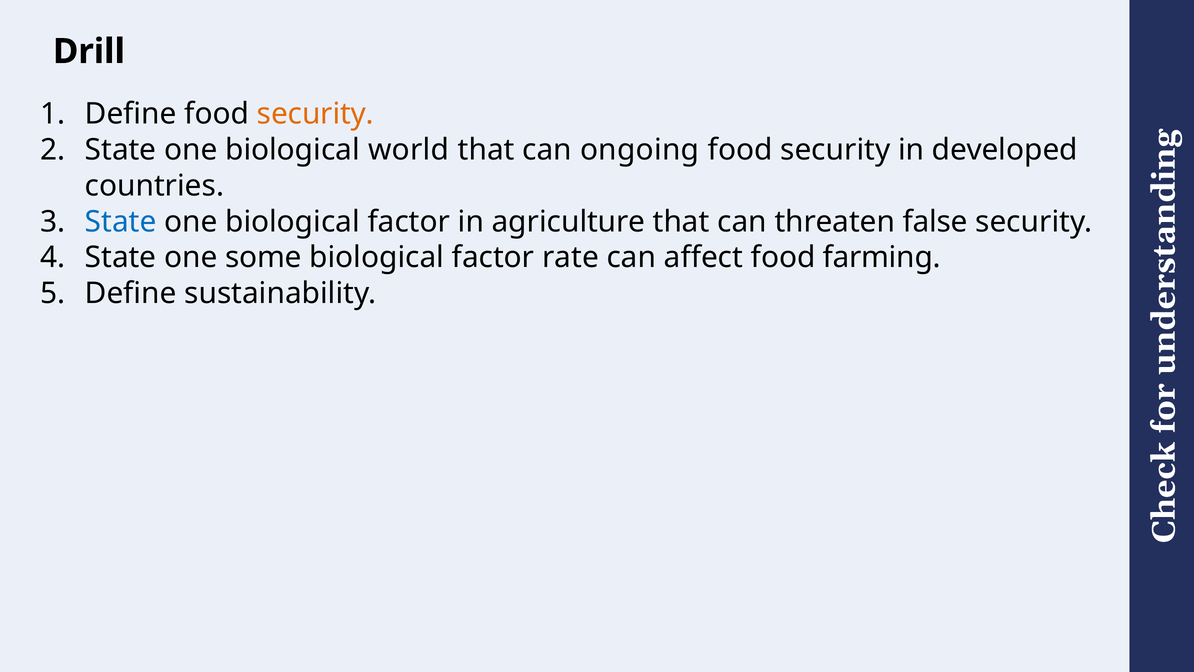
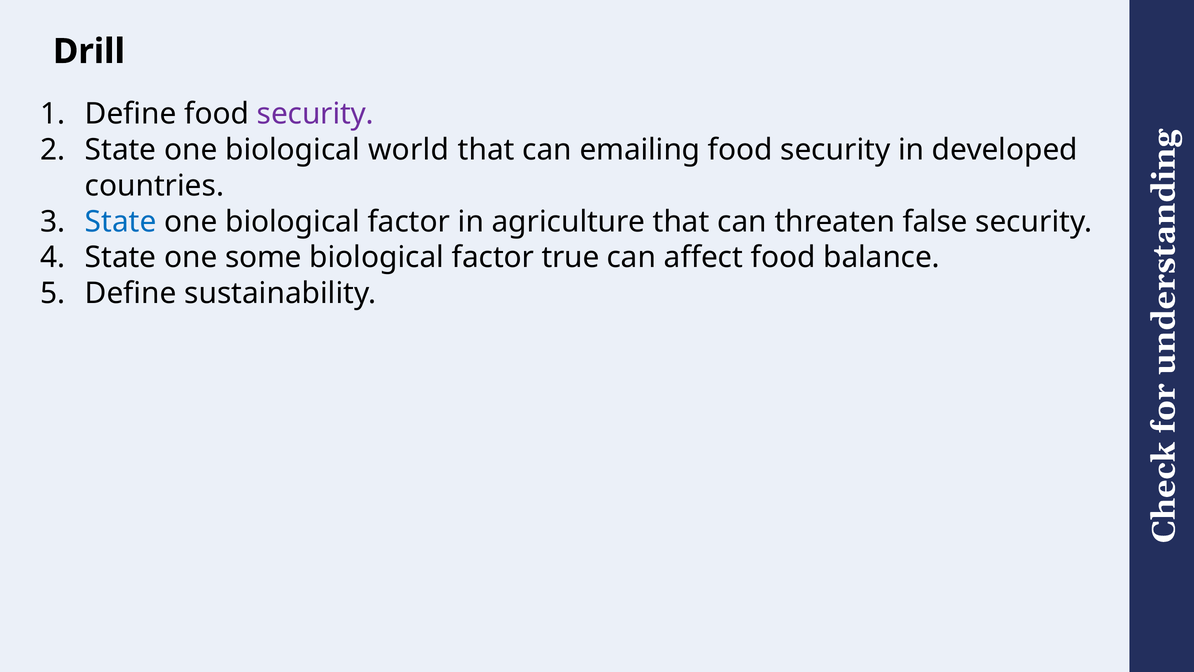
security colour: orange -> purple (315, 114)
ongoing: ongoing -> emailing (640, 150)
rate: rate -> true (571, 257)
farming: farming -> balance (882, 257)
